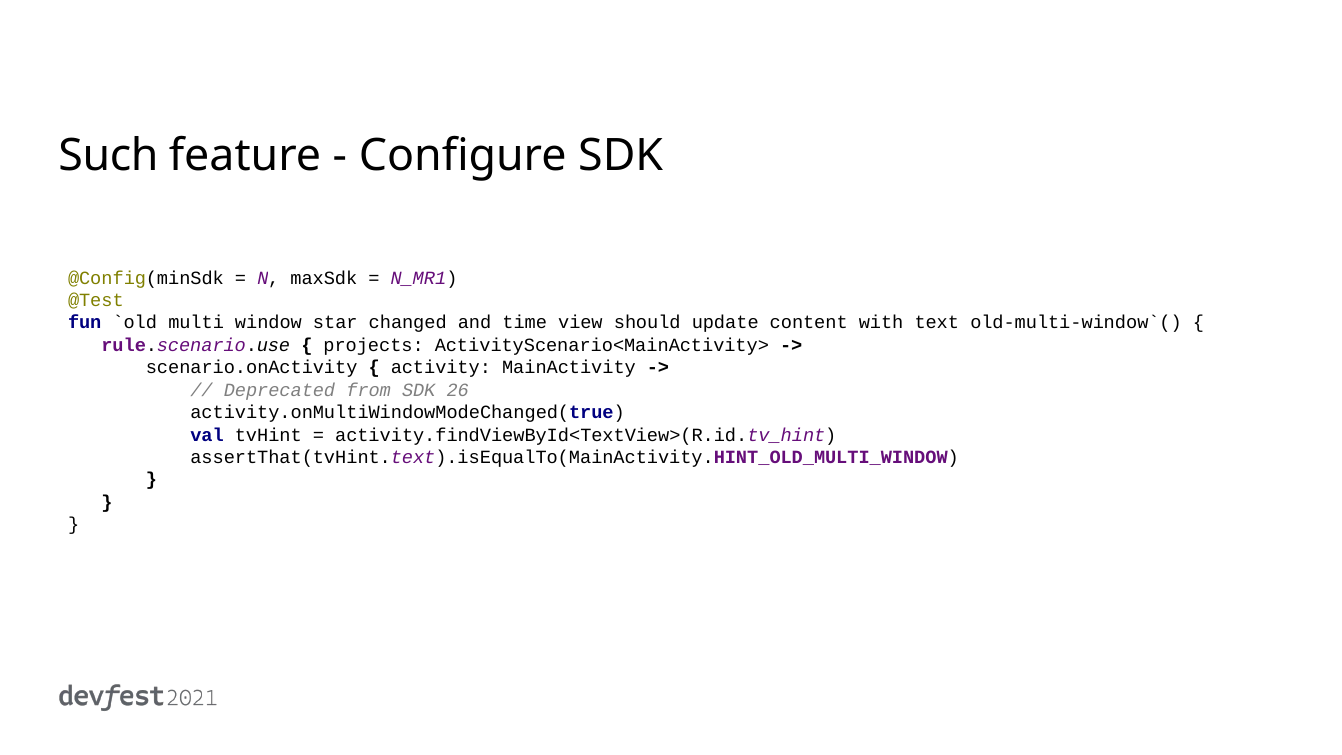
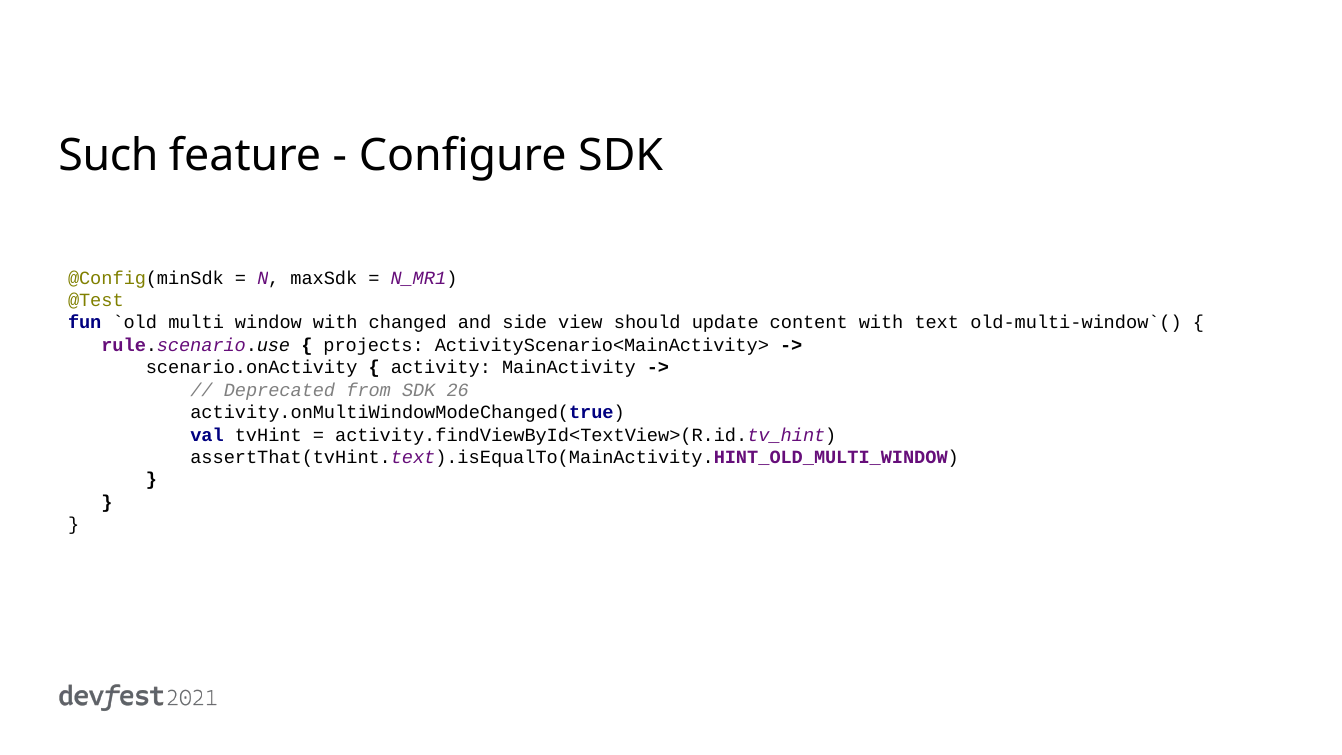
window star: star -> with (335, 323)
time: time -> side (525, 323)
